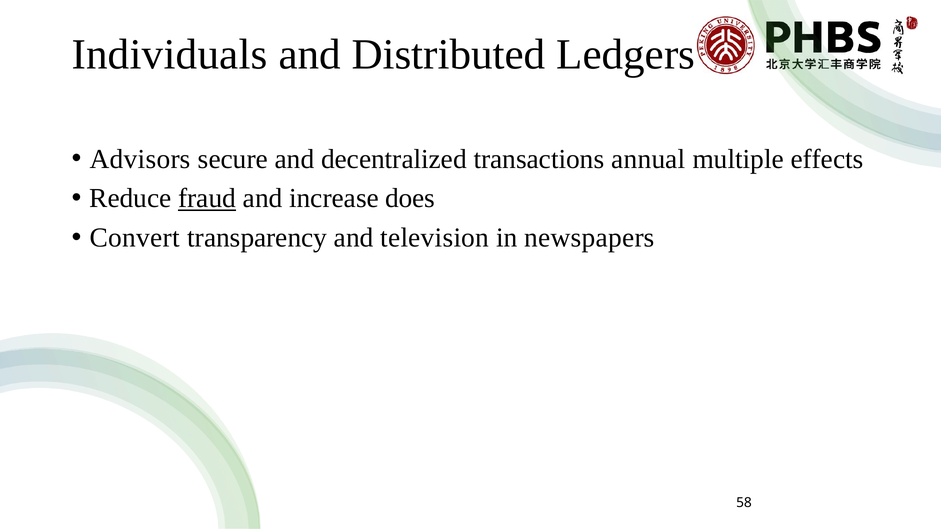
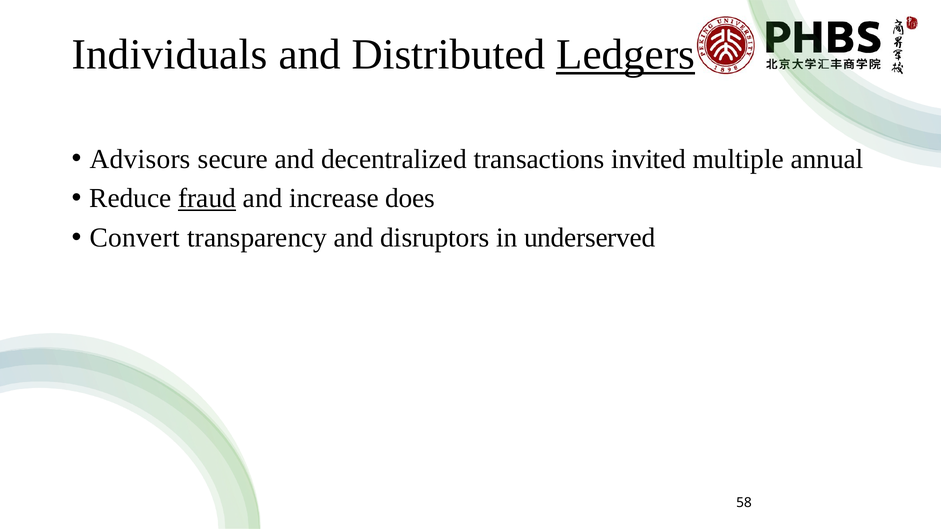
Ledgers underline: none -> present (626, 55)
annual: annual -> invited (649, 159)
effects: effects -> annual (827, 159)
television: television -> disruptors (435, 238)
newspapers: newspapers -> underserved (590, 238)
